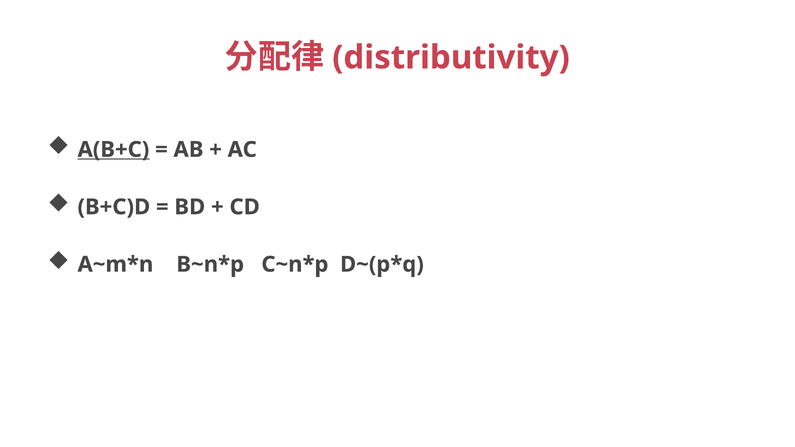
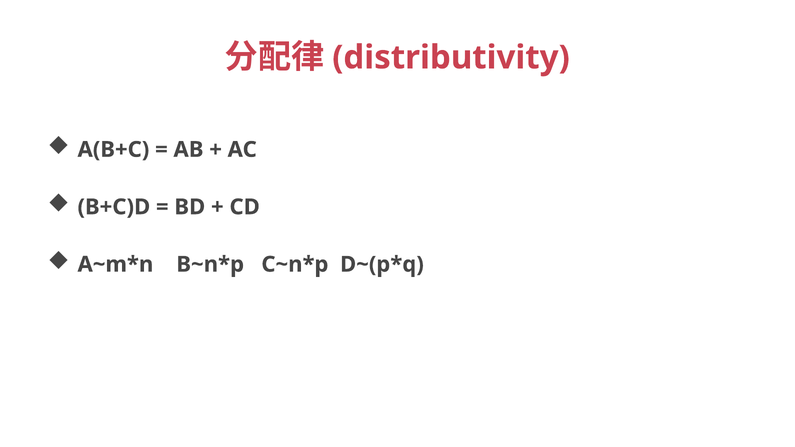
A(B+C underline: present -> none (113, 150)
